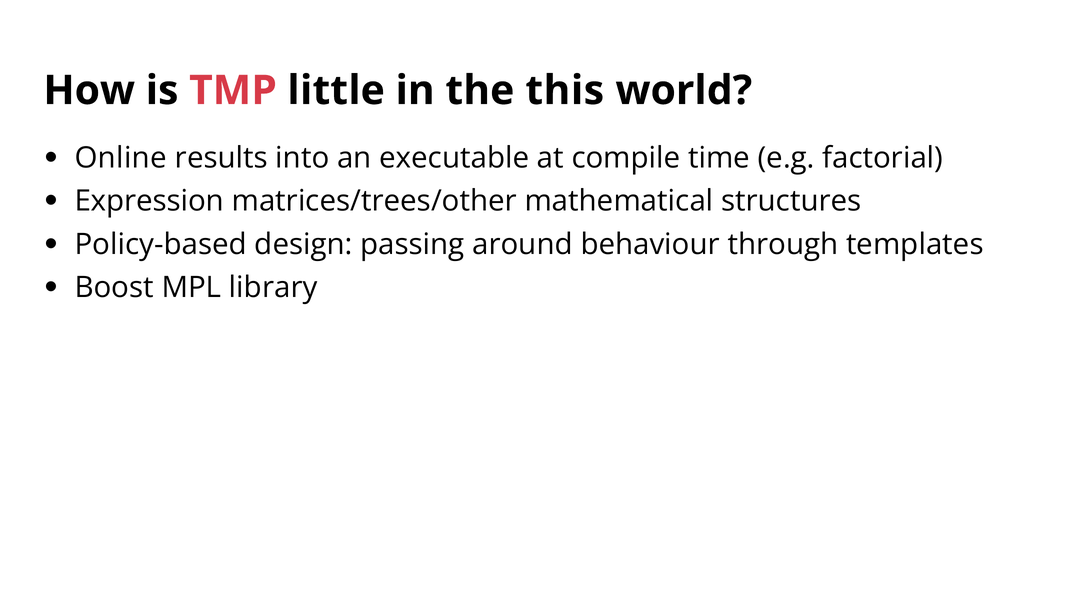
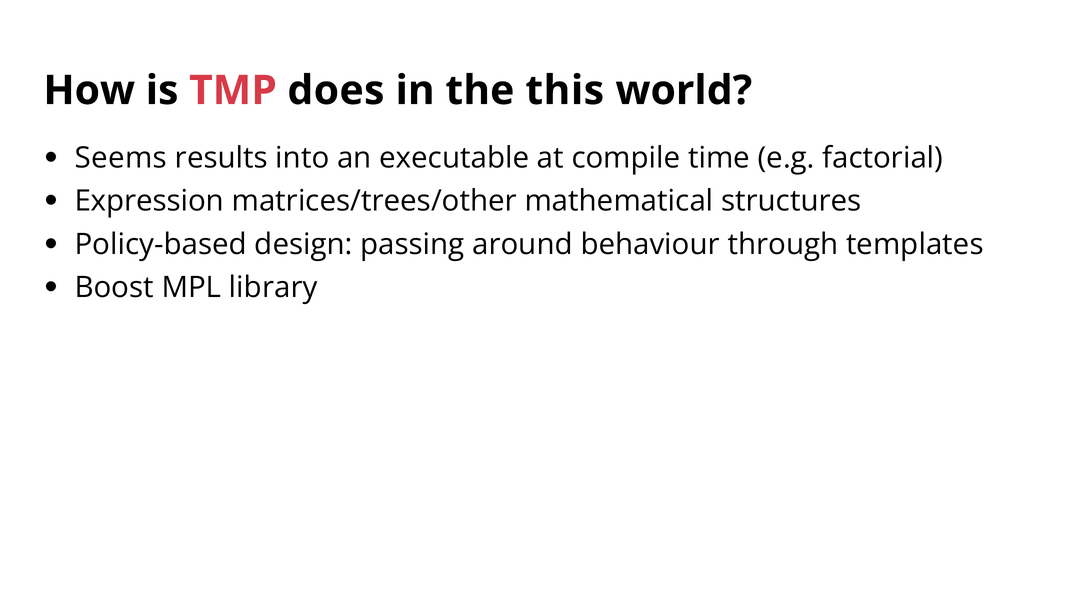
little: little -> does (336, 90)
Online: Online -> Seems (121, 158)
